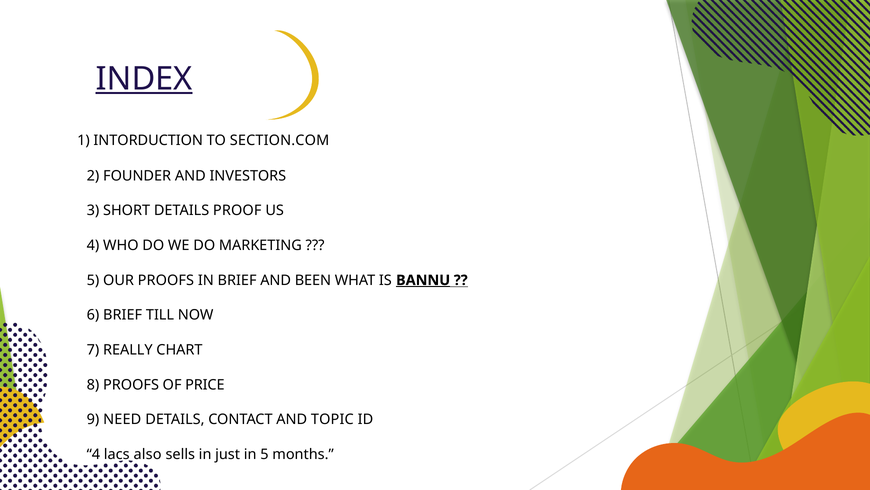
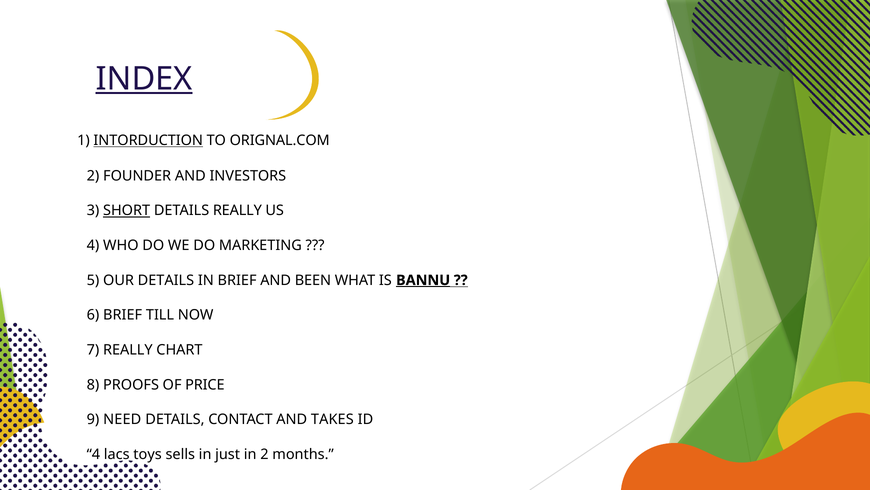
INTORDUCTION underline: none -> present (148, 140)
SECTION.COM: SECTION.COM -> ORIGNAL.COM (280, 140)
SHORT underline: none -> present (127, 210)
DETAILS PROOF: PROOF -> REALLY (237, 210)
OUR PROOFS: PROOFS -> DETAILS (166, 280)
TOPIC: TOPIC -> TAKES (332, 419)
also: also -> toys (148, 454)
in 5: 5 -> 2 (264, 454)
